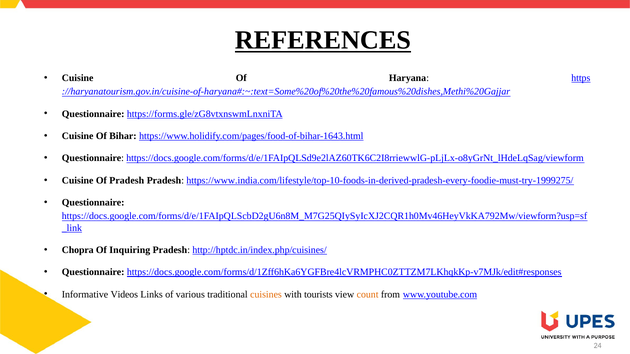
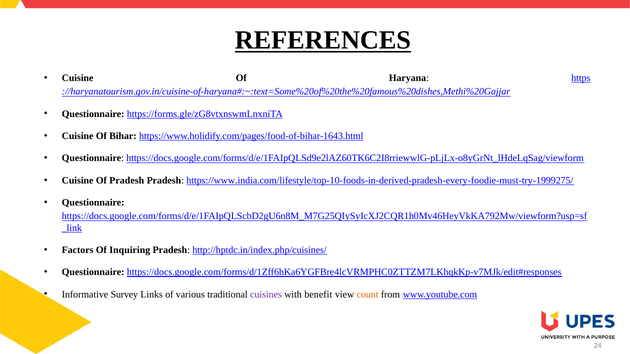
Chopra: Chopra -> Factors (78, 250)
Videos: Videos -> Survey (124, 295)
cuisines colour: orange -> purple (266, 295)
tourists: tourists -> benefit (318, 295)
